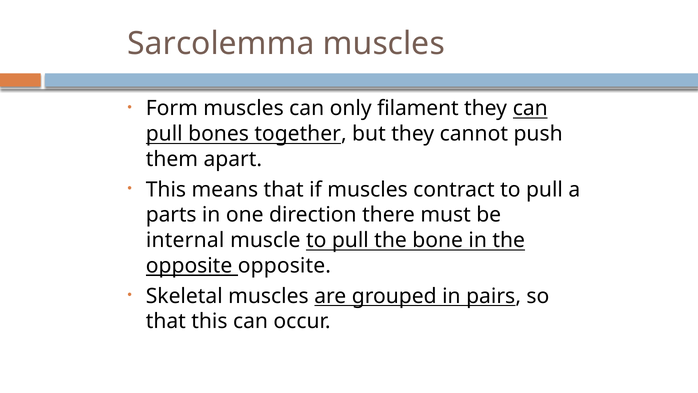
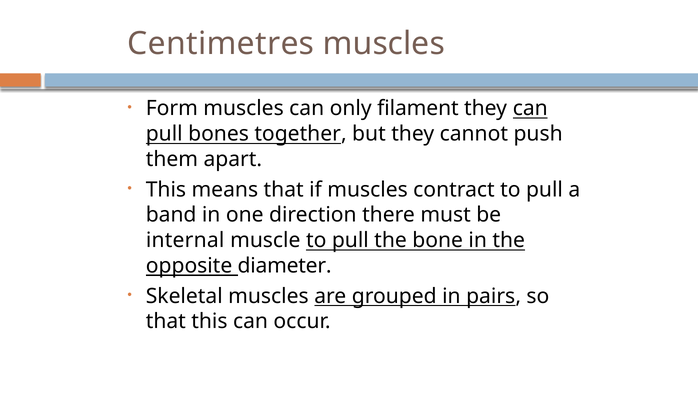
Sarcolemma: Sarcolemma -> Centimetres (221, 44)
parts: parts -> band (171, 215)
opposite opposite: opposite -> diameter (285, 265)
